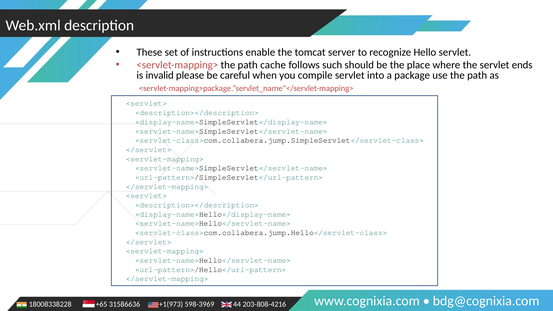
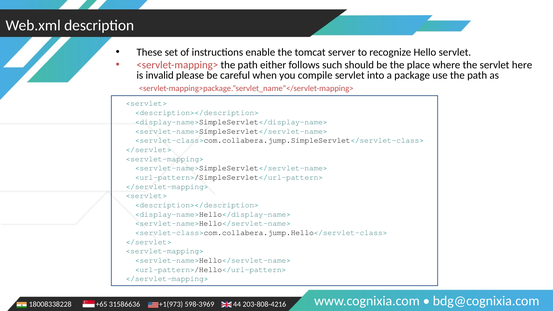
cache: cache -> either (273, 65)
ends: ends -> here (522, 65)
